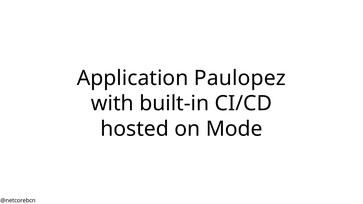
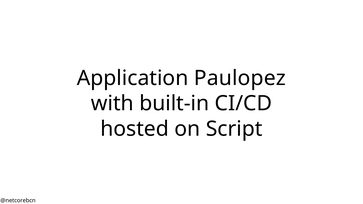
Mode: Mode -> Script (234, 129)
